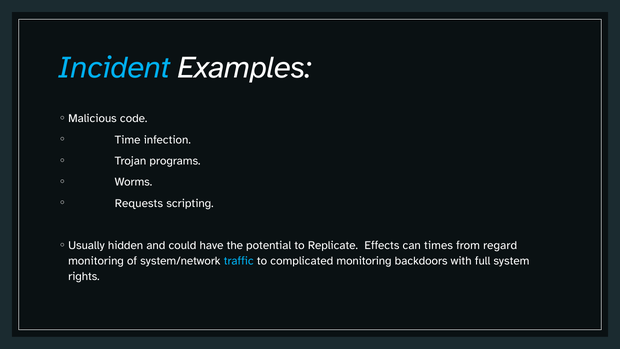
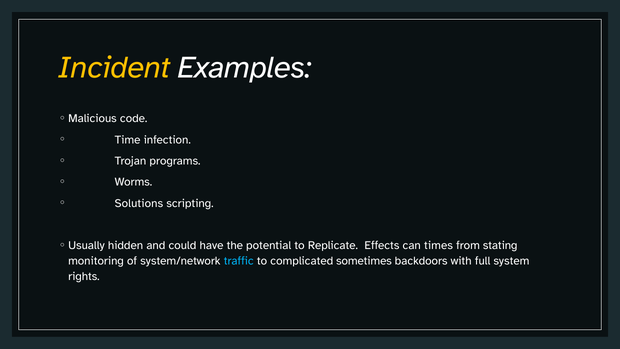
Incident colour: light blue -> yellow (115, 67)
Requests: Requests -> Solutions (139, 203)
regard: regard -> stating (500, 245)
complicated monitoring: monitoring -> sometimes (364, 261)
